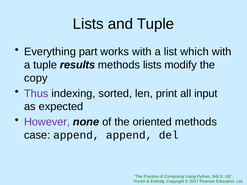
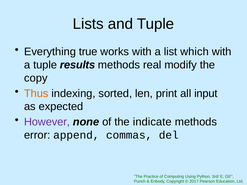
part: part -> true (88, 52)
methods lists: lists -> real (152, 65)
Thus colour: purple -> orange (36, 94)
oriented: oriented -> indicate (152, 122)
case: case -> error (37, 135)
append append: append -> commas (129, 135)
